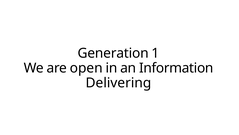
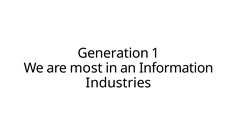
open: open -> most (86, 68)
Delivering: Delivering -> Industries (118, 83)
